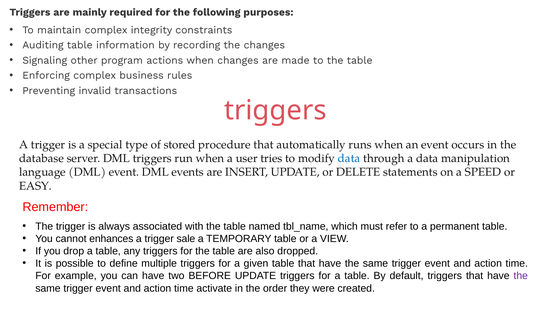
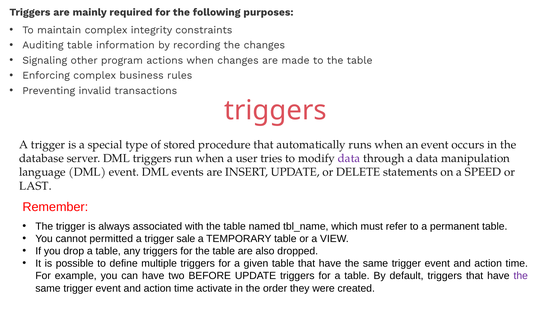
data colour: blue -> purple (349, 158)
EASY: EASY -> LAST (35, 186)
enhances: enhances -> permitted (111, 239)
